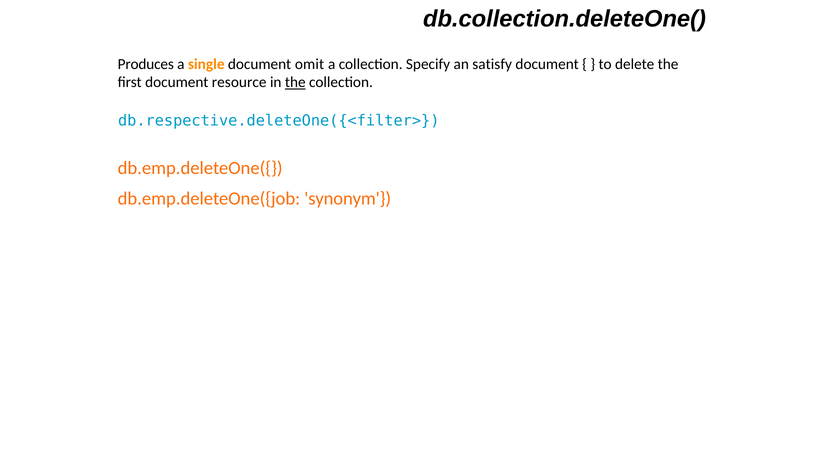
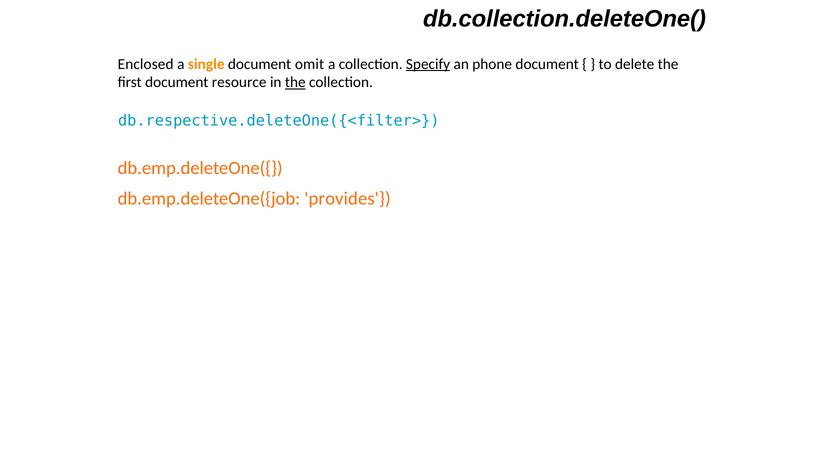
Produces: Produces -> Enclosed (146, 64)
Specify underline: none -> present (428, 64)
satisfy: satisfy -> phone (492, 64)
synonym: synonym -> provides (348, 199)
